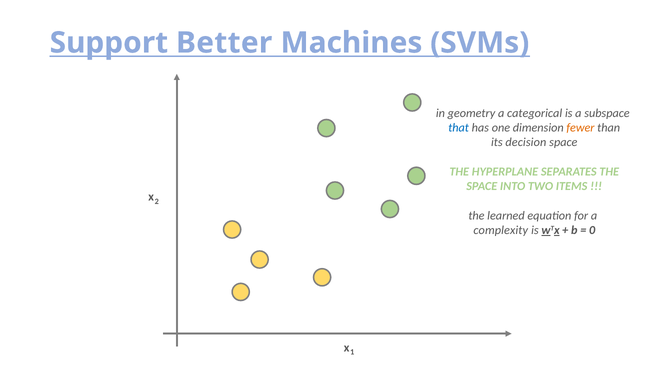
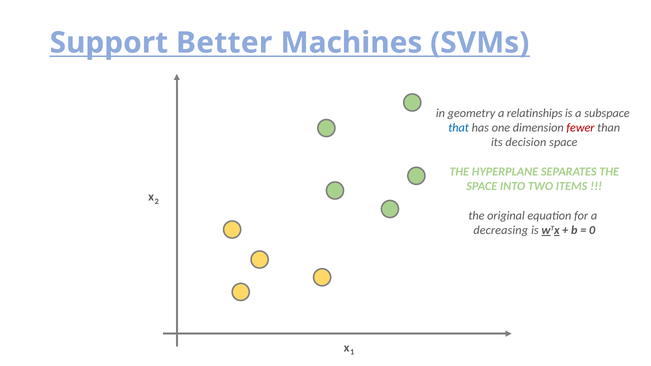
categorical: categorical -> relatinships (535, 113)
fewer colour: orange -> red (580, 128)
learned: learned -> original (506, 216)
complexity: complexity -> decreasing (501, 230)
